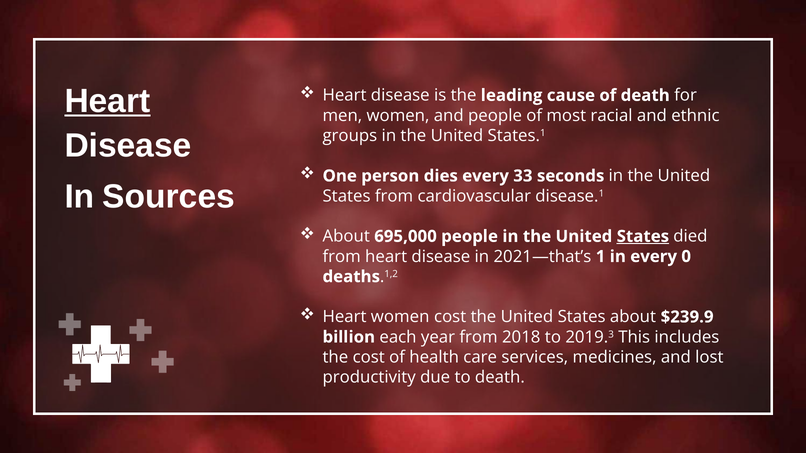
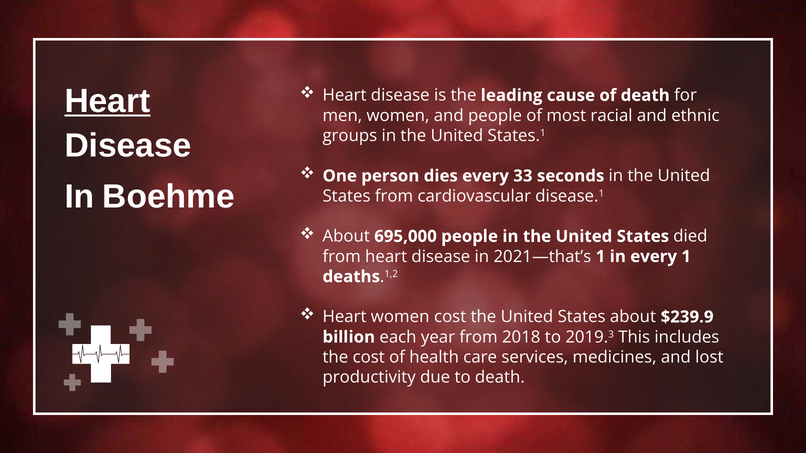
Sources: Sources -> Boehme (169, 197)
States underline: present -> none (643, 237)
every 0: 0 -> 1 (686, 257)
